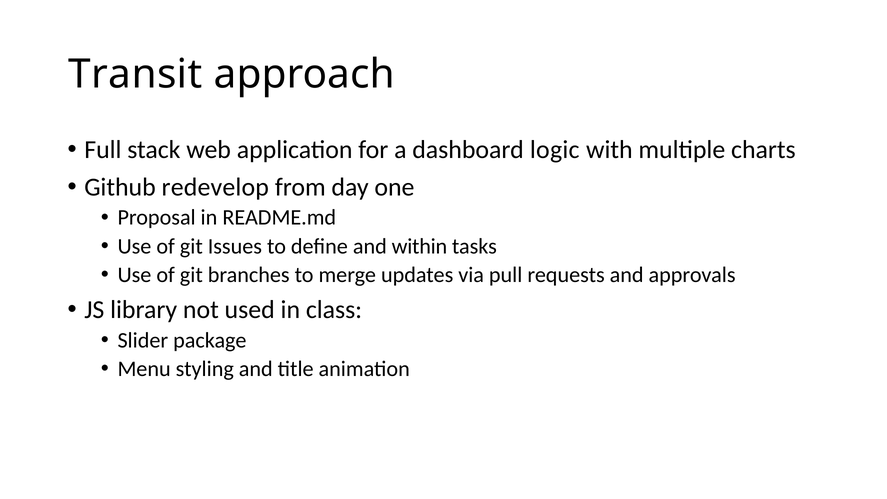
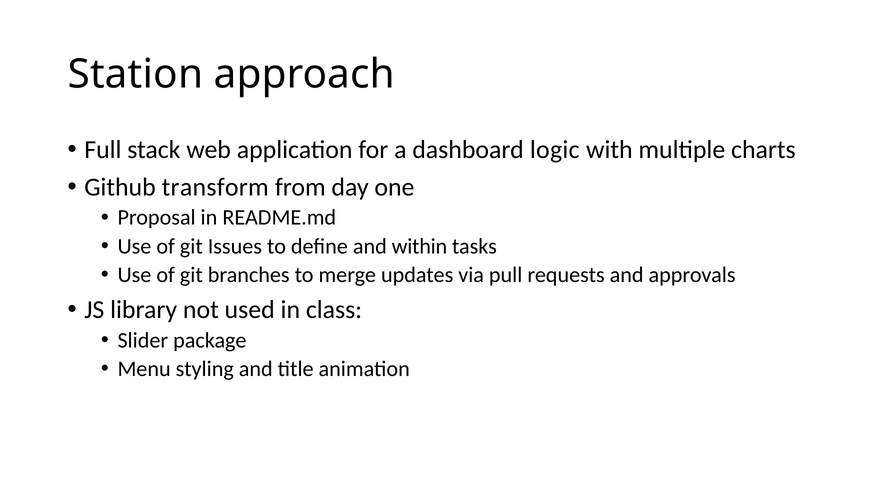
Transit: Transit -> Station (135, 75)
redevelop: redevelop -> transform (215, 187)
